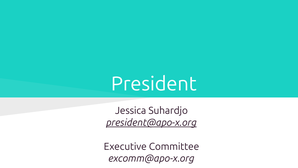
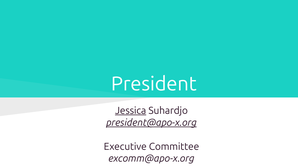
Jessica underline: none -> present (131, 110)
